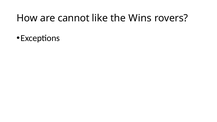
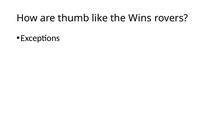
cannot: cannot -> thumb (73, 18)
